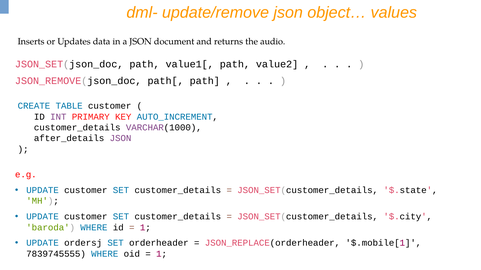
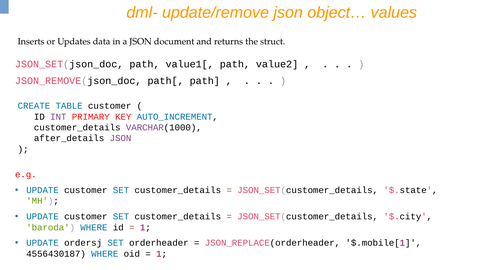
audio: audio -> struct (273, 42)
7839745555: 7839745555 -> 4556430187 (56, 254)
